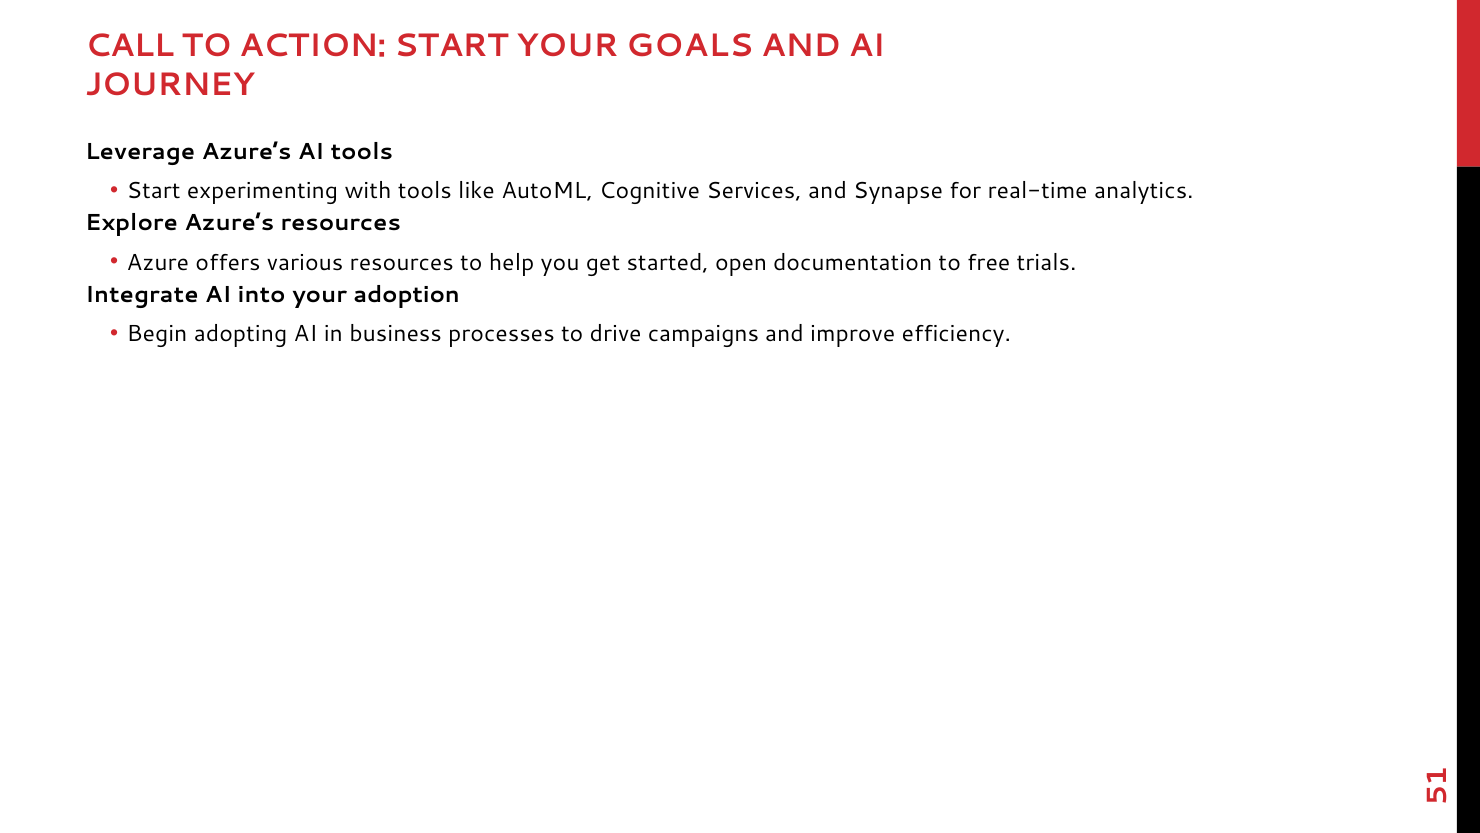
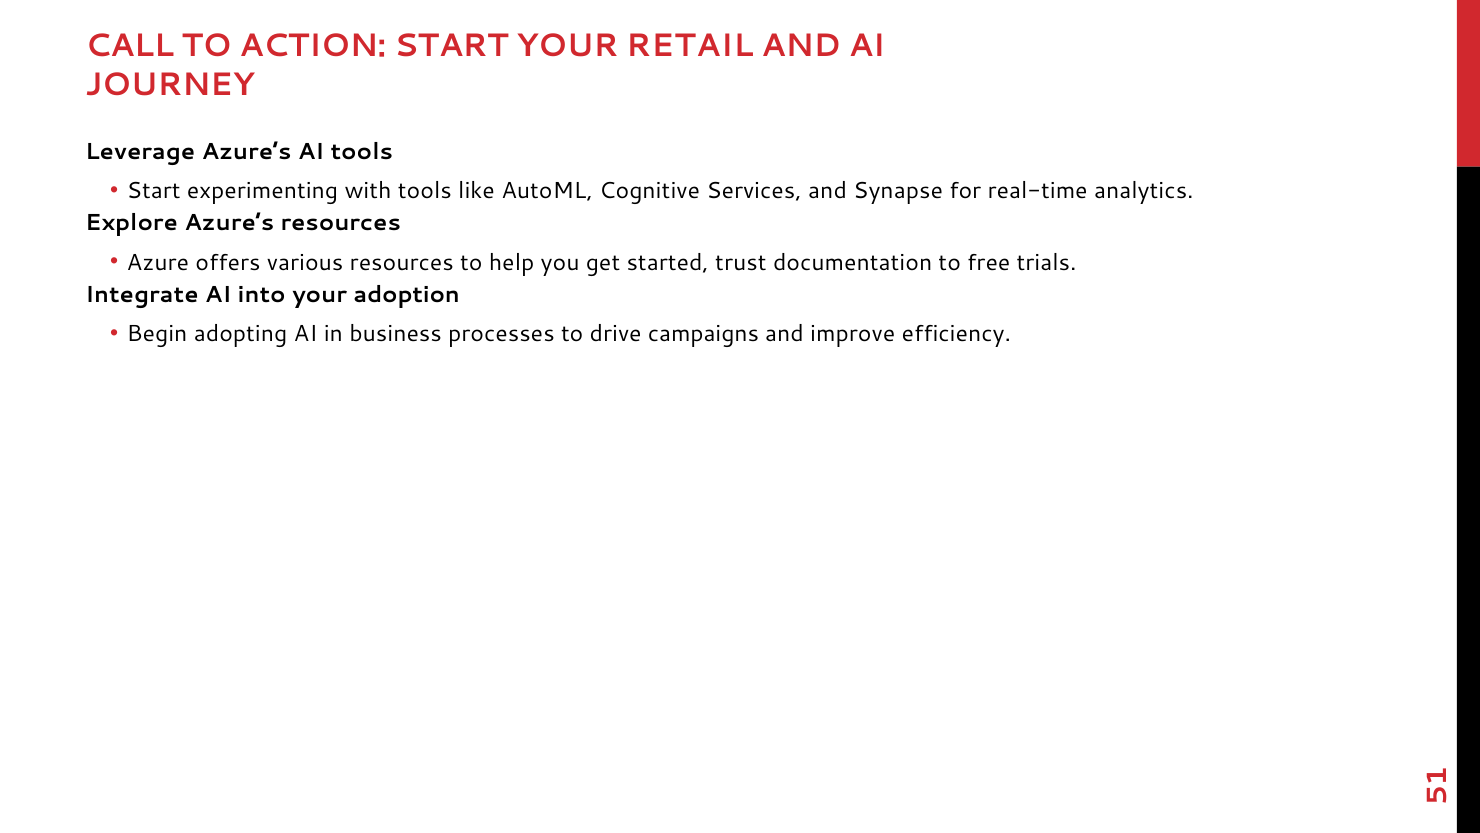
GOALS: GOALS -> RETAIL (690, 46)
open: open -> trust (741, 262)
